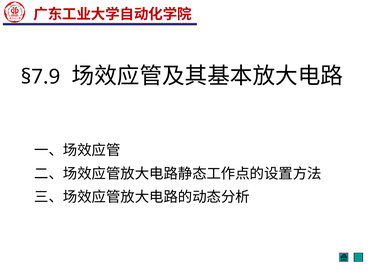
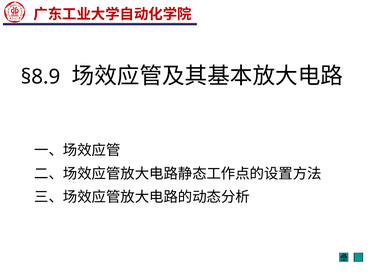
§7.9: §7.9 -> §8.9 (41, 77)
